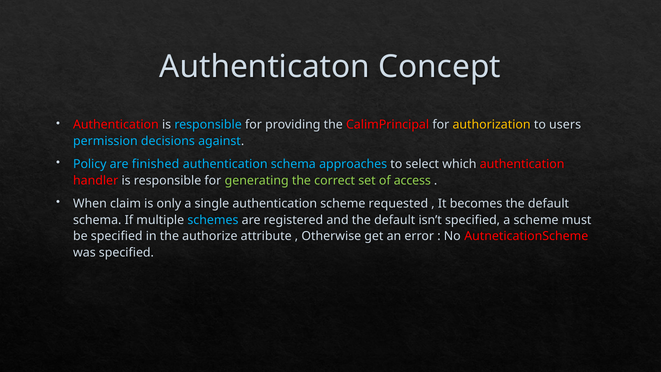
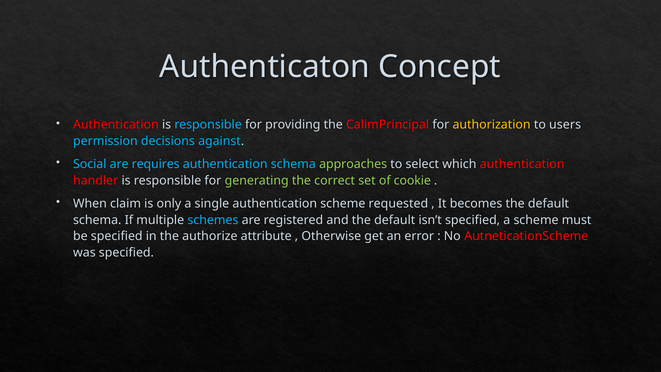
Policy: Policy -> Social (90, 164)
finished: finished -> requires (156, 164)
approaches colour: light blue -> light green (353, 164)
access: access -> cookie (412, 181)
